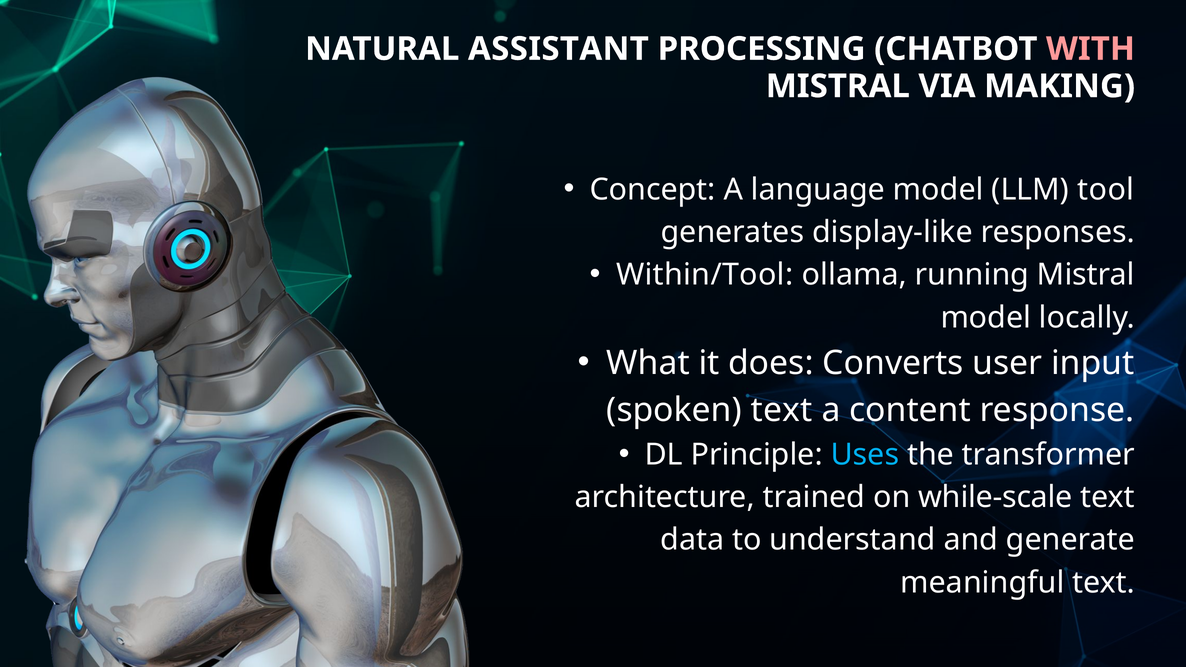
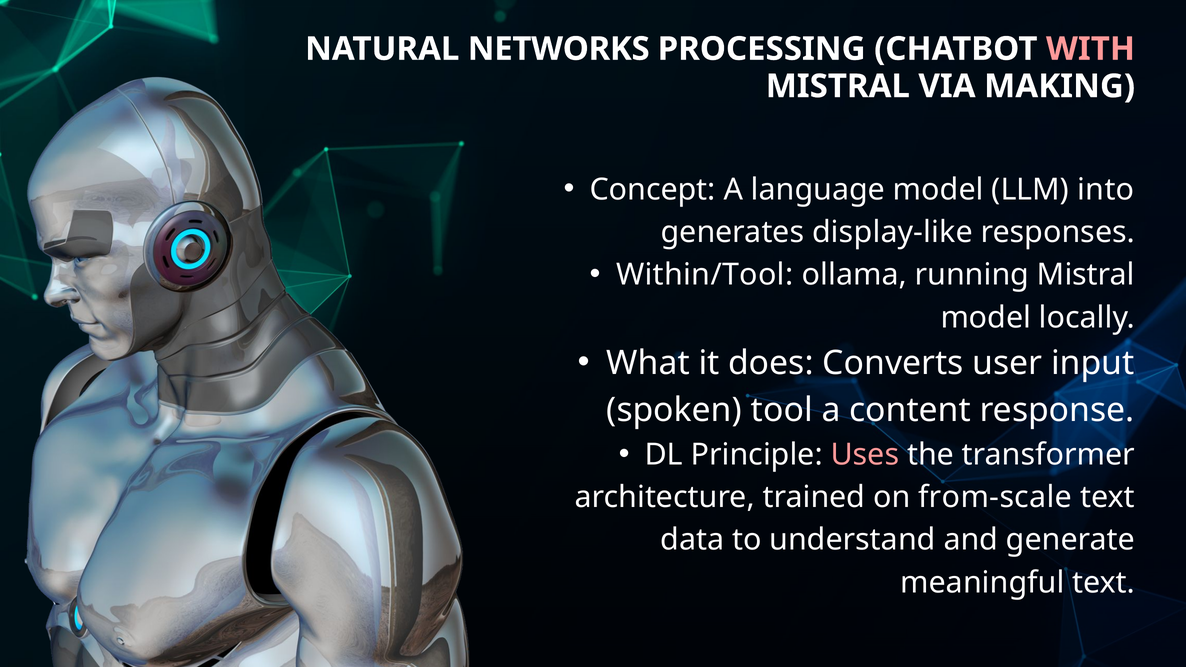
ASSISTANT: ASSISTANT -> NETWORKS (559, 49)
tool: tool -> into (1106, 190)
spoken text: text -> tool (782, 410)
Uses colour: light blue -> pink (865, 455)
while-scale: while-scale -> from-scale (995, 497)
